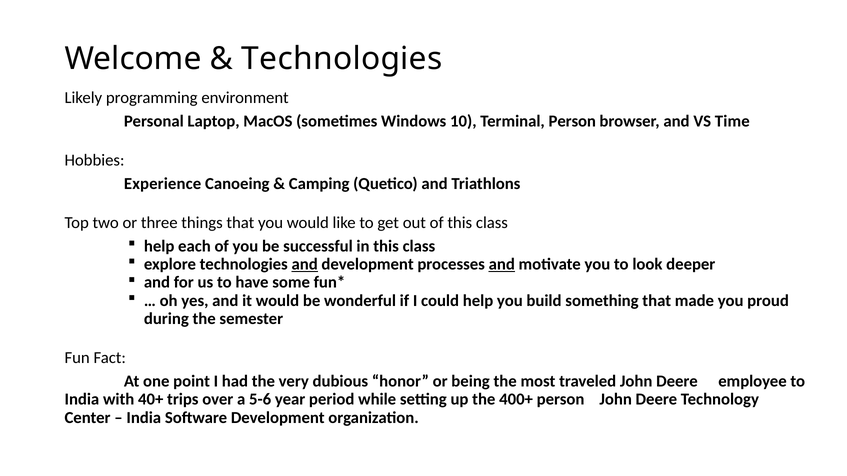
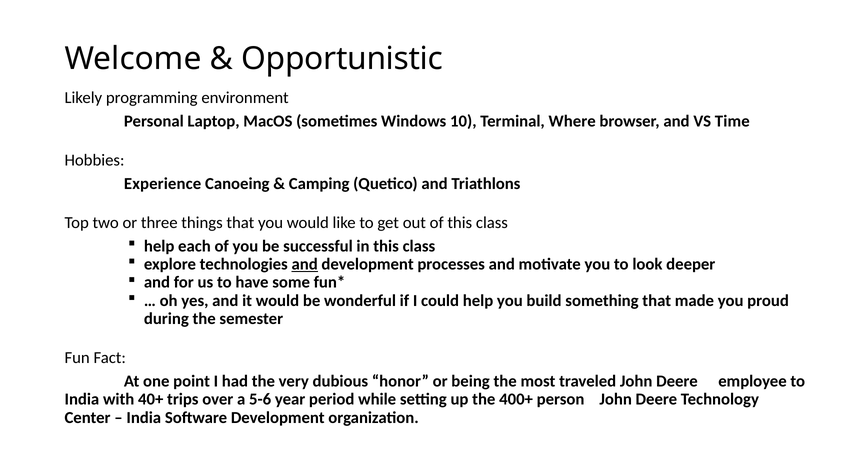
Technologies: Technologies -> Opportunistic (342, 59)
Terminal Person: Person -> Where (572, 121)
and underline: present -> none (502, 265)
